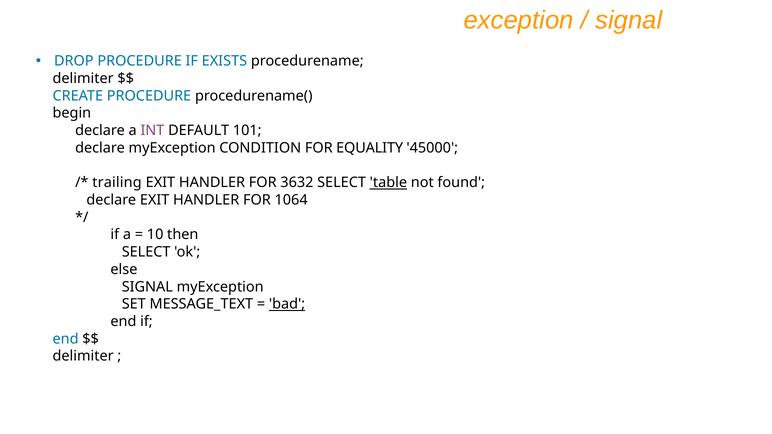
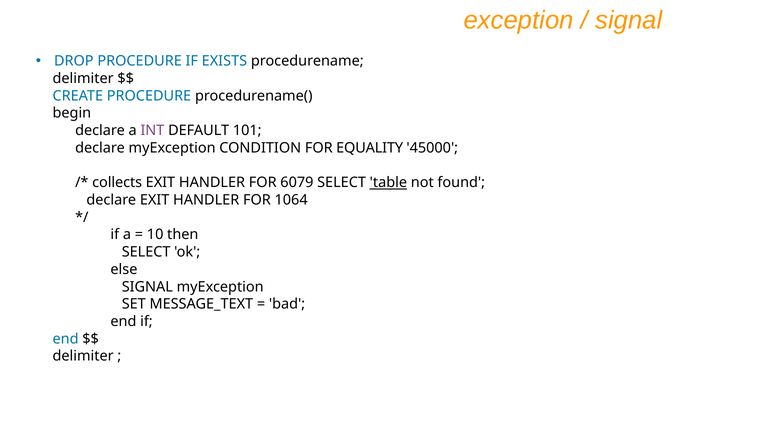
trailing: trailing -> collects (117, 183)
3632: 3632 -> 6079 (297, 183)
bad underline: present -> none (287, 304)
